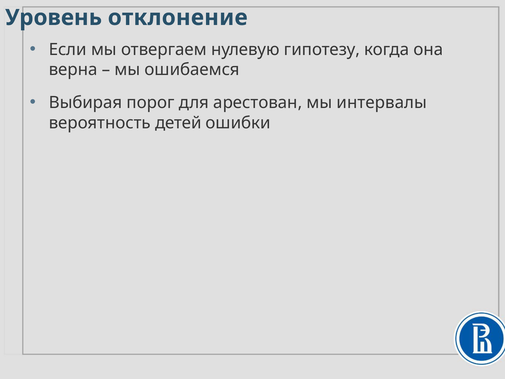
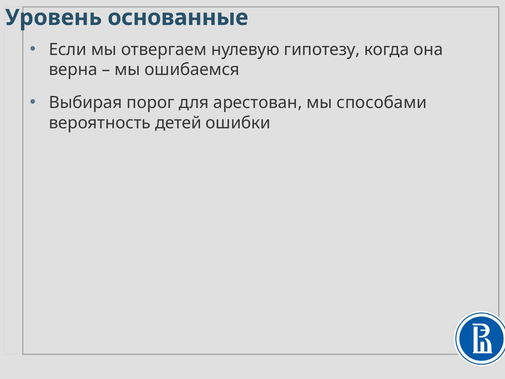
отклонение: отклонение -> основанные (178, 18)
интервалы: интервалы -> способами (382, 103)
